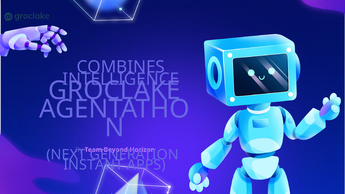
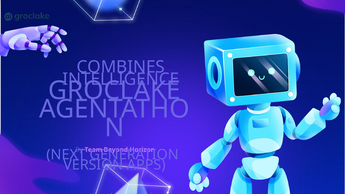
INSTANT: INSTANT -> VERSION (93, 165)
